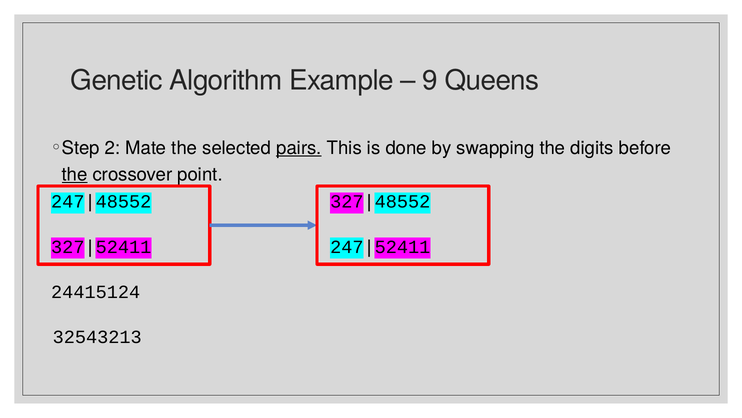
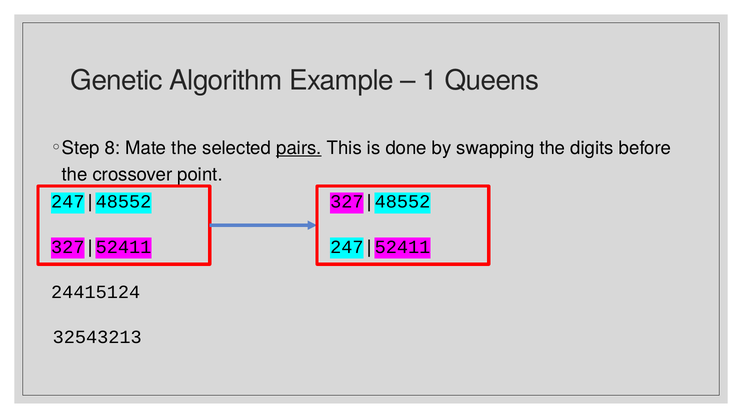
9: 9 -> 1 (430, 81)
2: 2 -> 8 (113, 148)
the underline: present -> none (75, 174)
